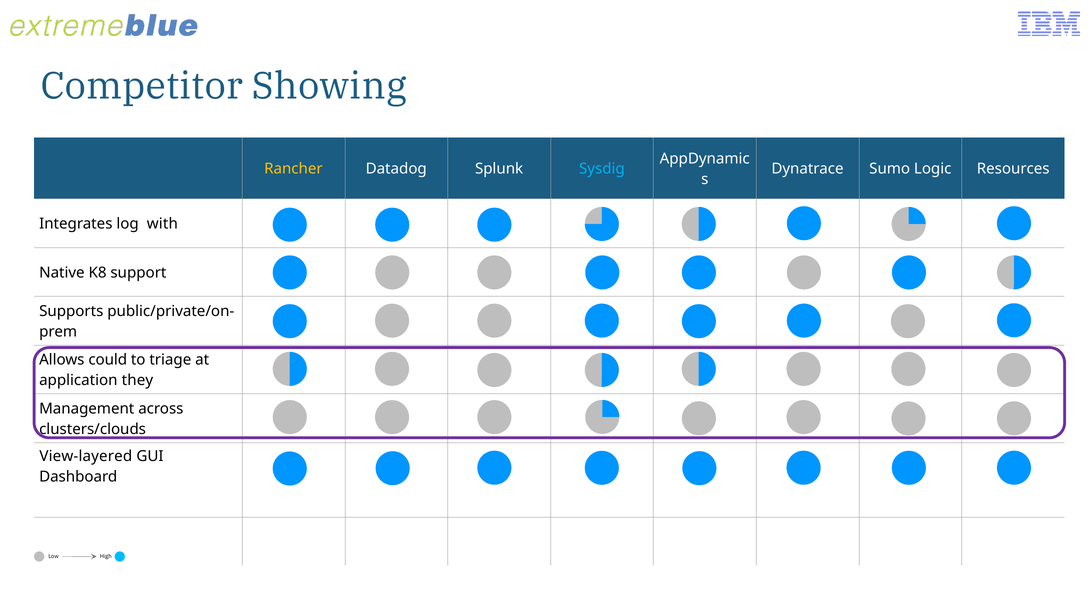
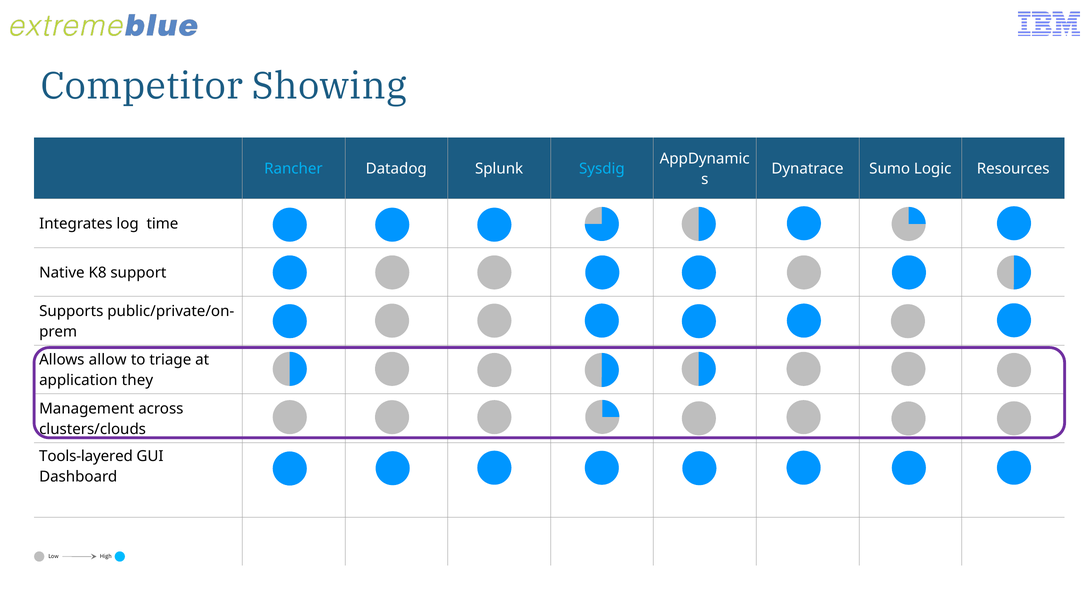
Rancher colour: yellow -> light blue (293, 169)
with: with -> time (162, 224)
could: could -> allow (108, 360)
View-layered: View-layered -> Tools-layered (86, 457)
